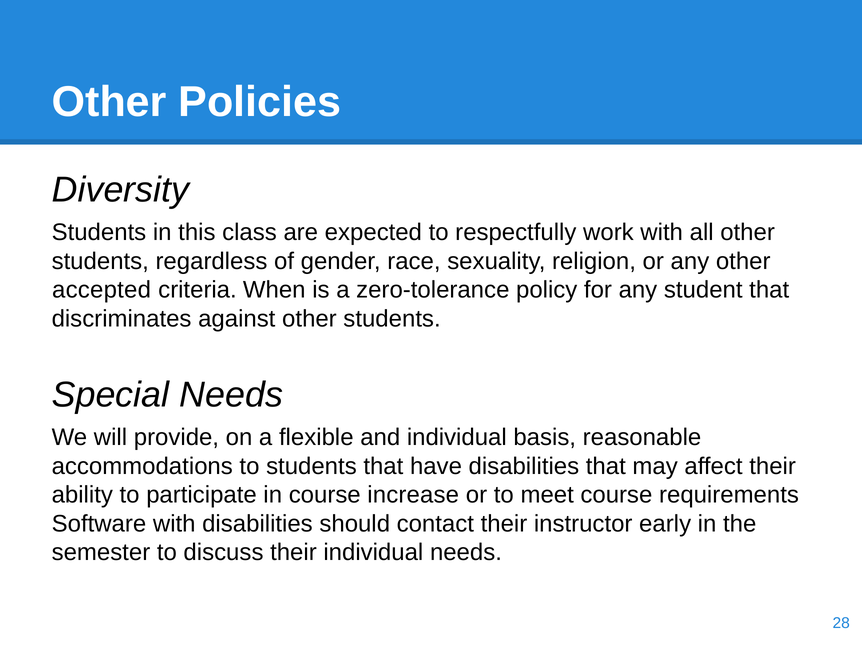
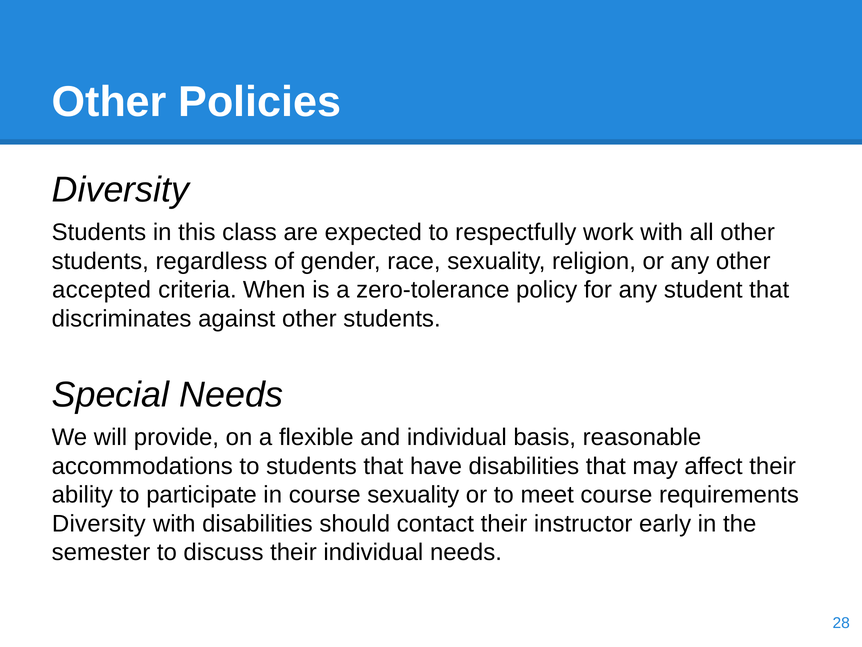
course increase: increase -> sexuality (413, 495)
Software: Software -> Diversity (99, 523)
